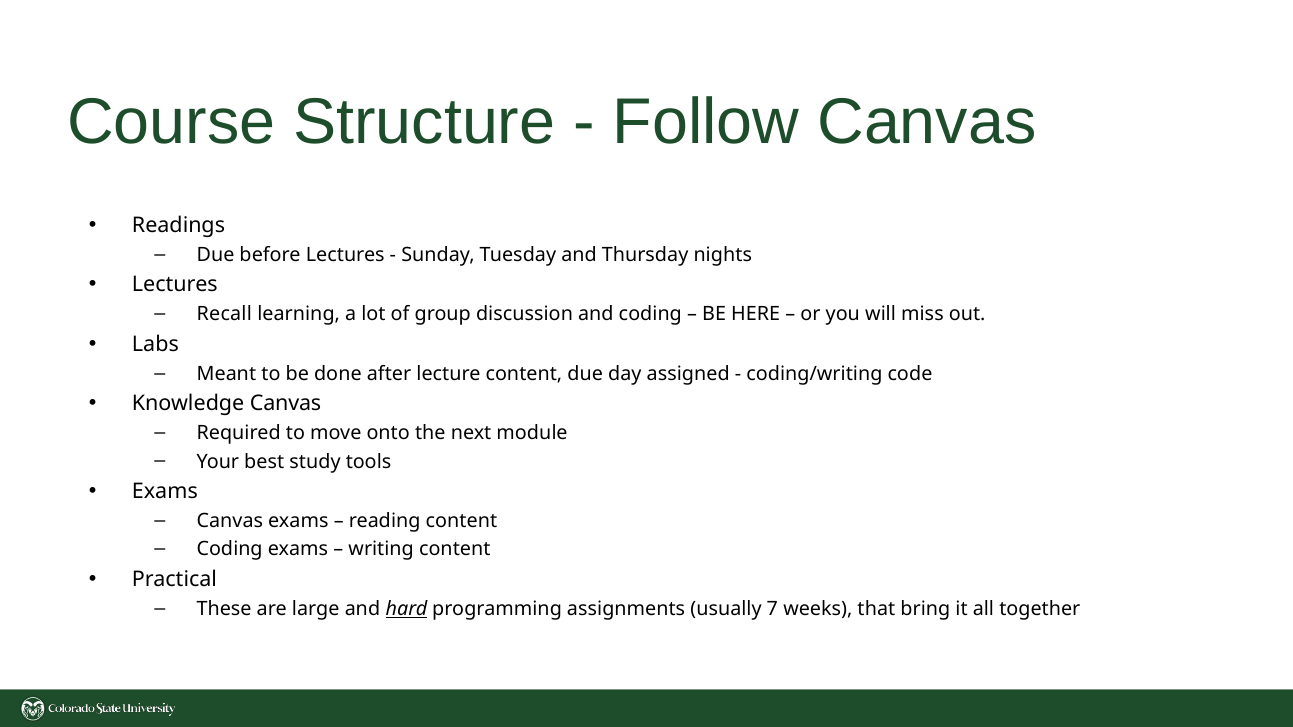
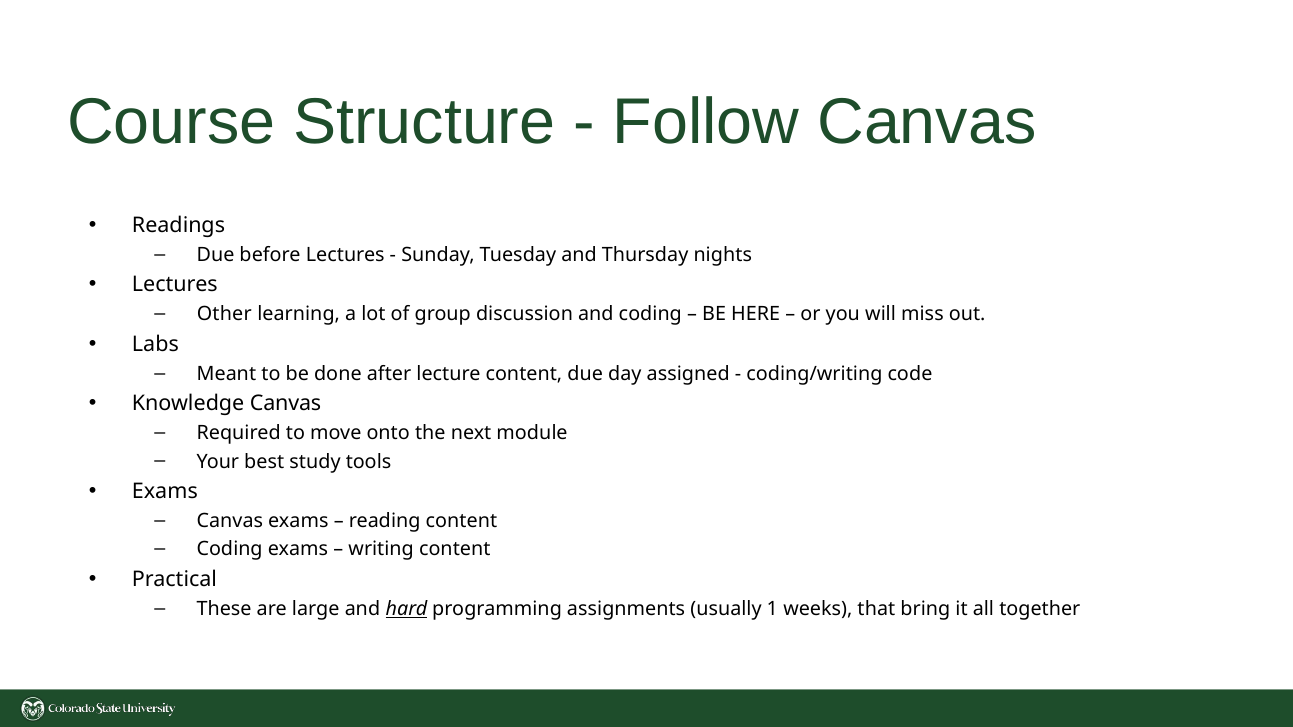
Recall: Recall -> Other (224, 314)
7: 7 -> 1 (772, 609)
